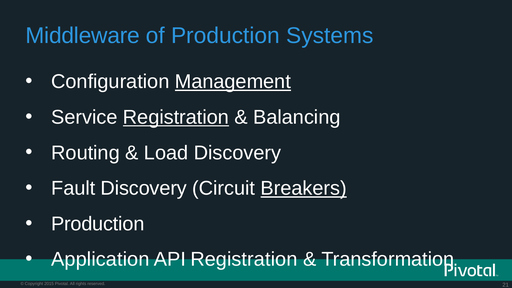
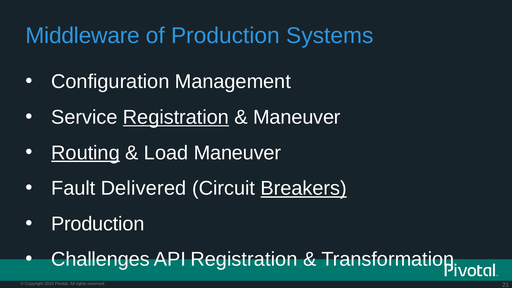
Management underline: present -> none (233, 82)
Balancing: Balancing -> Maneuver (297, 117)
Routing underline: none -> present (86, 153)
Load Discovery: Discovery -> Maneuver (237, 153)
Fault Discovery: Discovery -> Delivered (144, 188)
Application: Application -> Challenges (100, 259)
